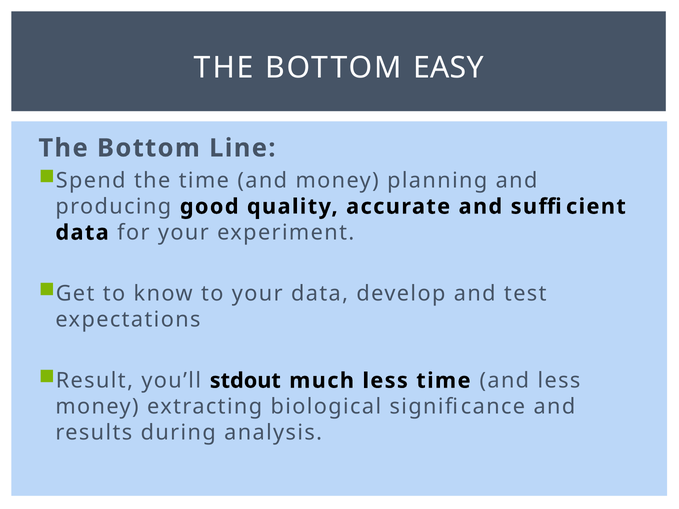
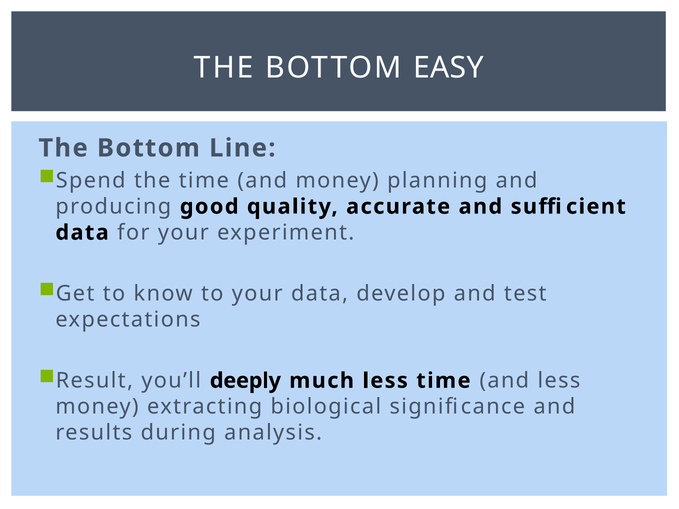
stdout: stdout -> deeply (245, 381)
